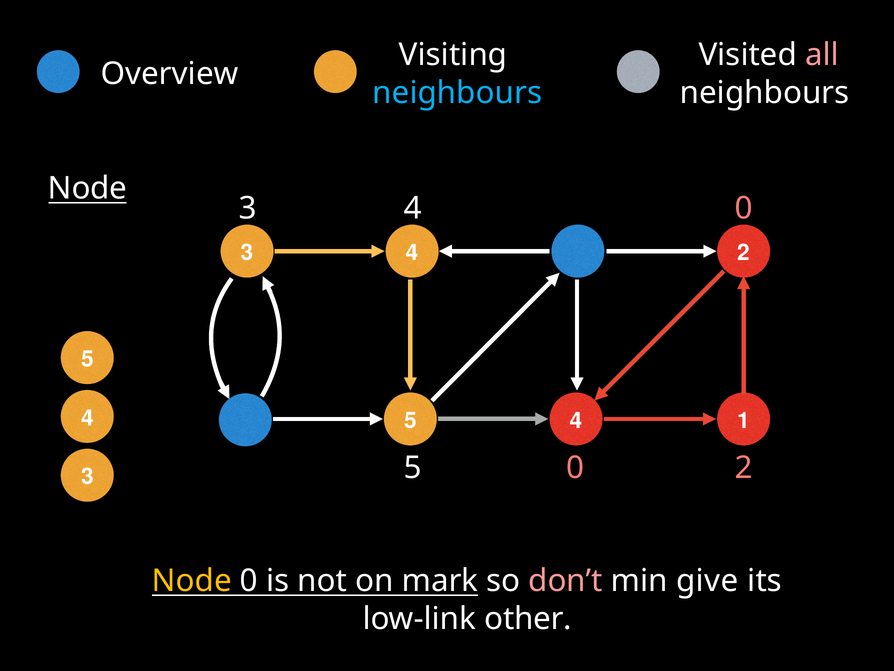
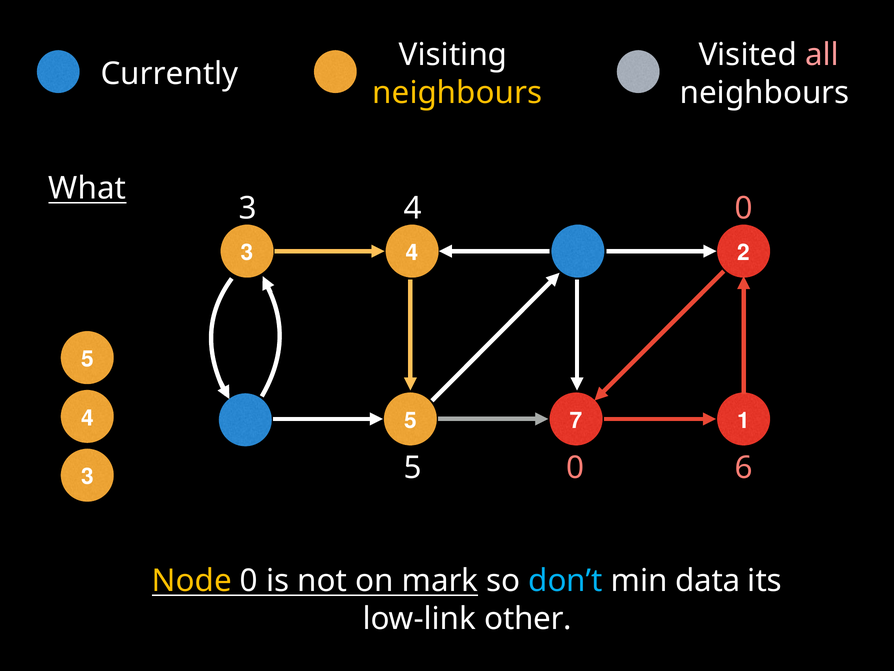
Overview: Overview -> Currently (170, 74)
neighbours colour: light blue -> yellow (457, 93)
Node: Node -> What (87, 188)
5 4: 4 -> 7 (576, 420)
0 2: 2 -> 6 (744, 468)
don’t colour: pink -> light blue (565, 581)
give: give -> data (708, 581)
